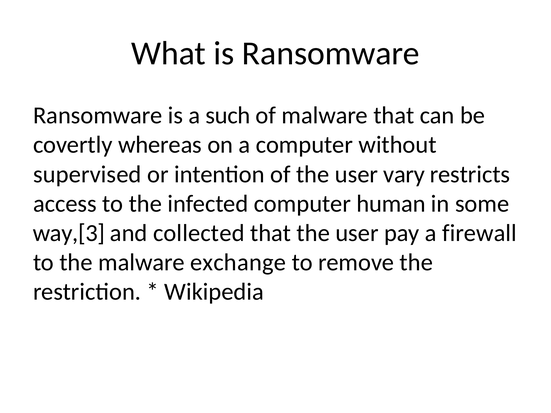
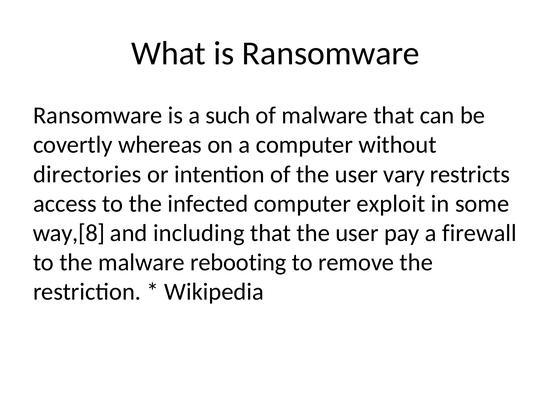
supervised: supervised -> directories (87, 174)
human: human -> exploit (391, 204)
way,[3: way,[3 -> way,[8 (69, 233)
collected: collected -> including (199, 233)
exchange: exchange -> rebooting (238, 263)
